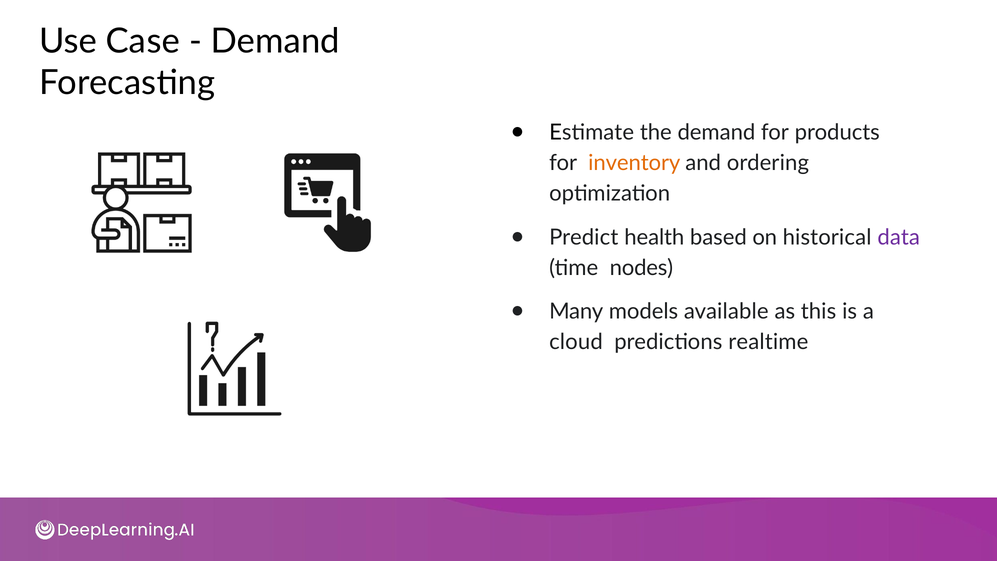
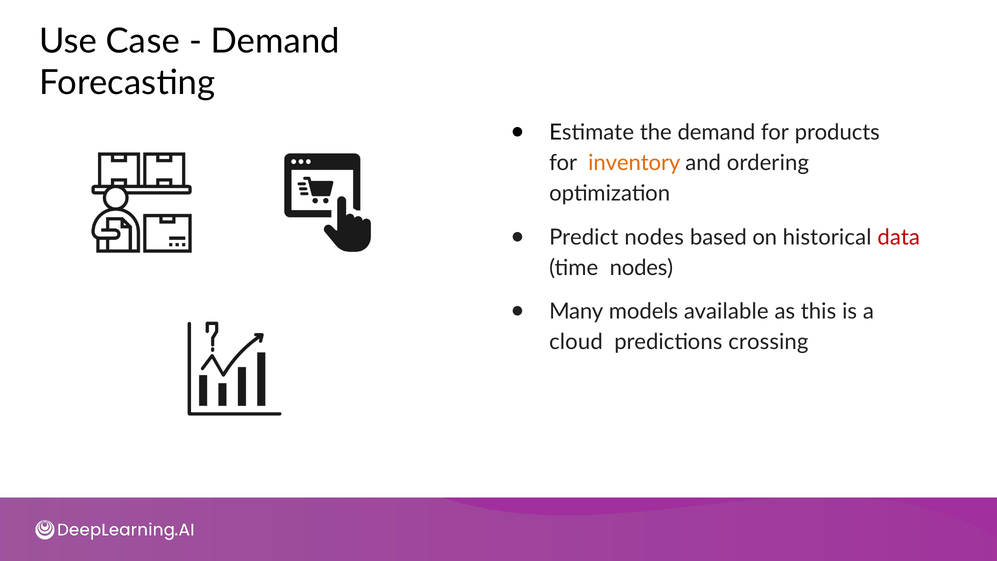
Predict health: health -> nodes (654, 237)
data colour: purple -> red (899, 237)
realtime: realtime -> crossing (768, 342)
